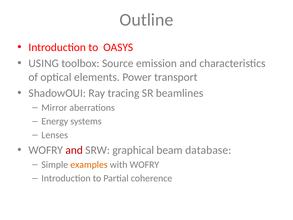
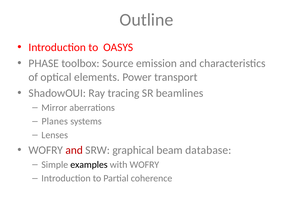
USING: USING -> PHASE (44, 63)
Energy: Energy -> Planes (55, 121)
examples colour: orange -> black (89, 164)
